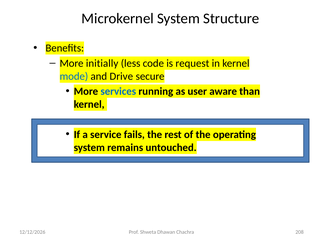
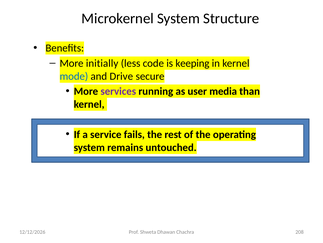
request: request -> keeping (192, 63)
services colour: blue -> purple (118, 91)
aware: aware -> media (223, 91)
